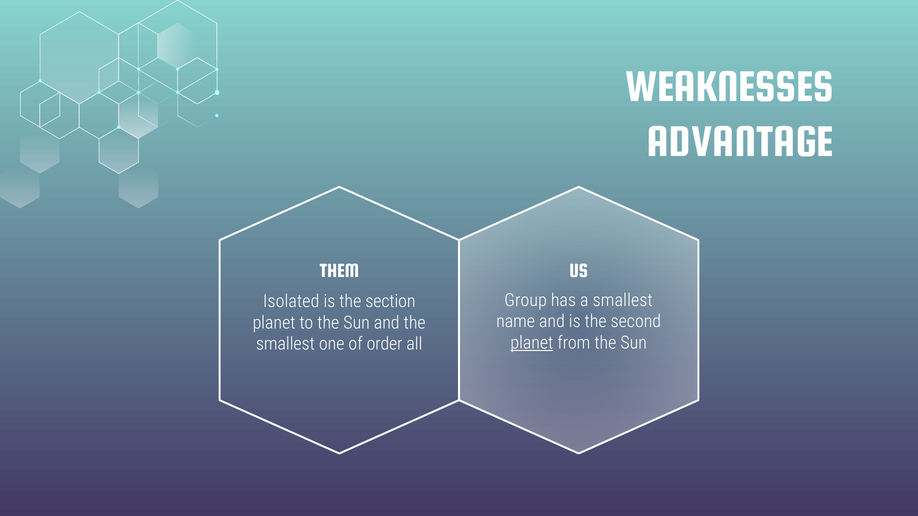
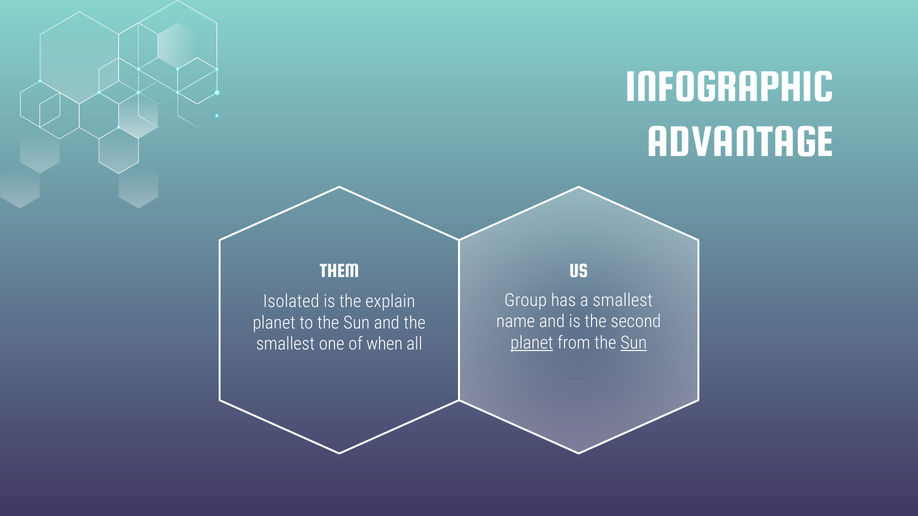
WEAKNESSES: WEAKNESSES -> INFOGRAPHIC (729, 86)
section: section -> explain (390, 301)
Sun underline: none -> present (634, 343)
order: order -> when (385, 344)
